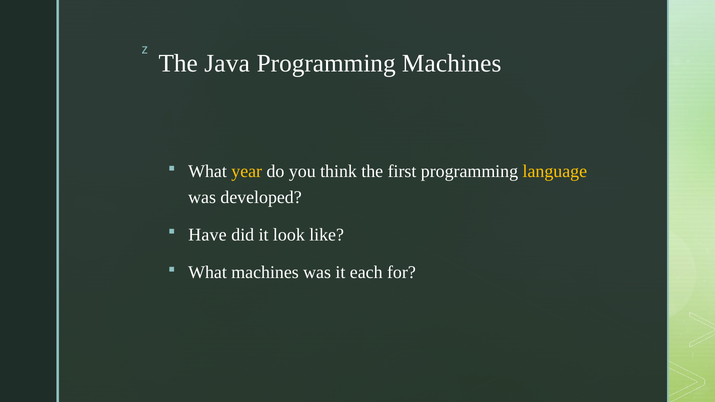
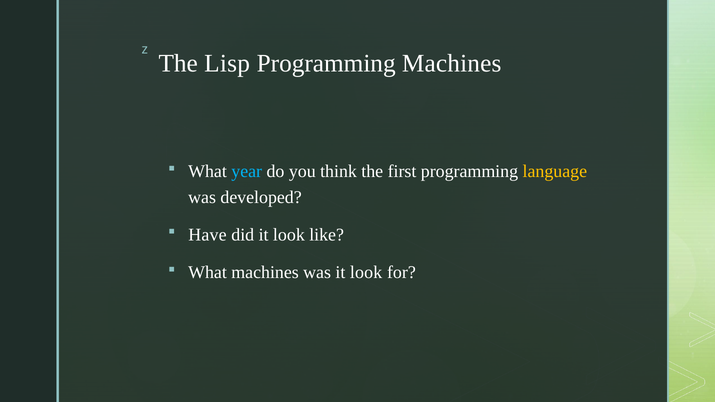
Java: Java -> Lisp (227, 64)
year colour: yellow -> light blue (247, 172)
was it each: each -> look (366, 273)
